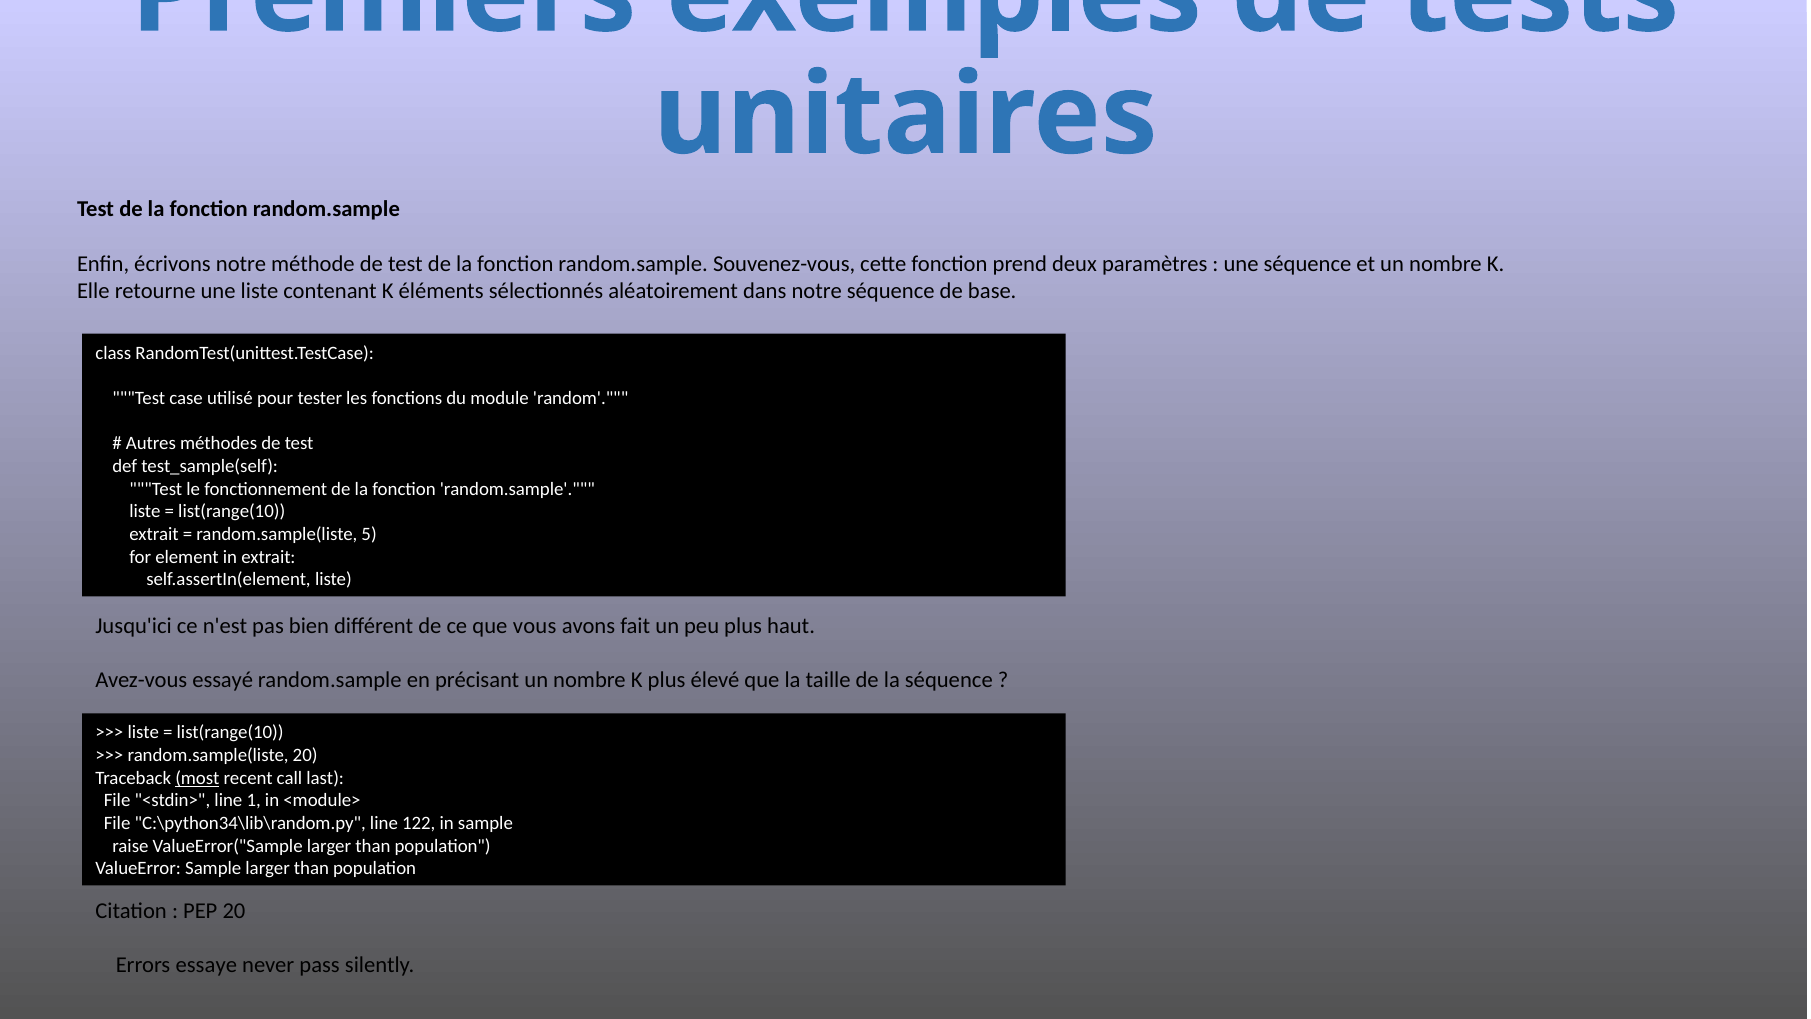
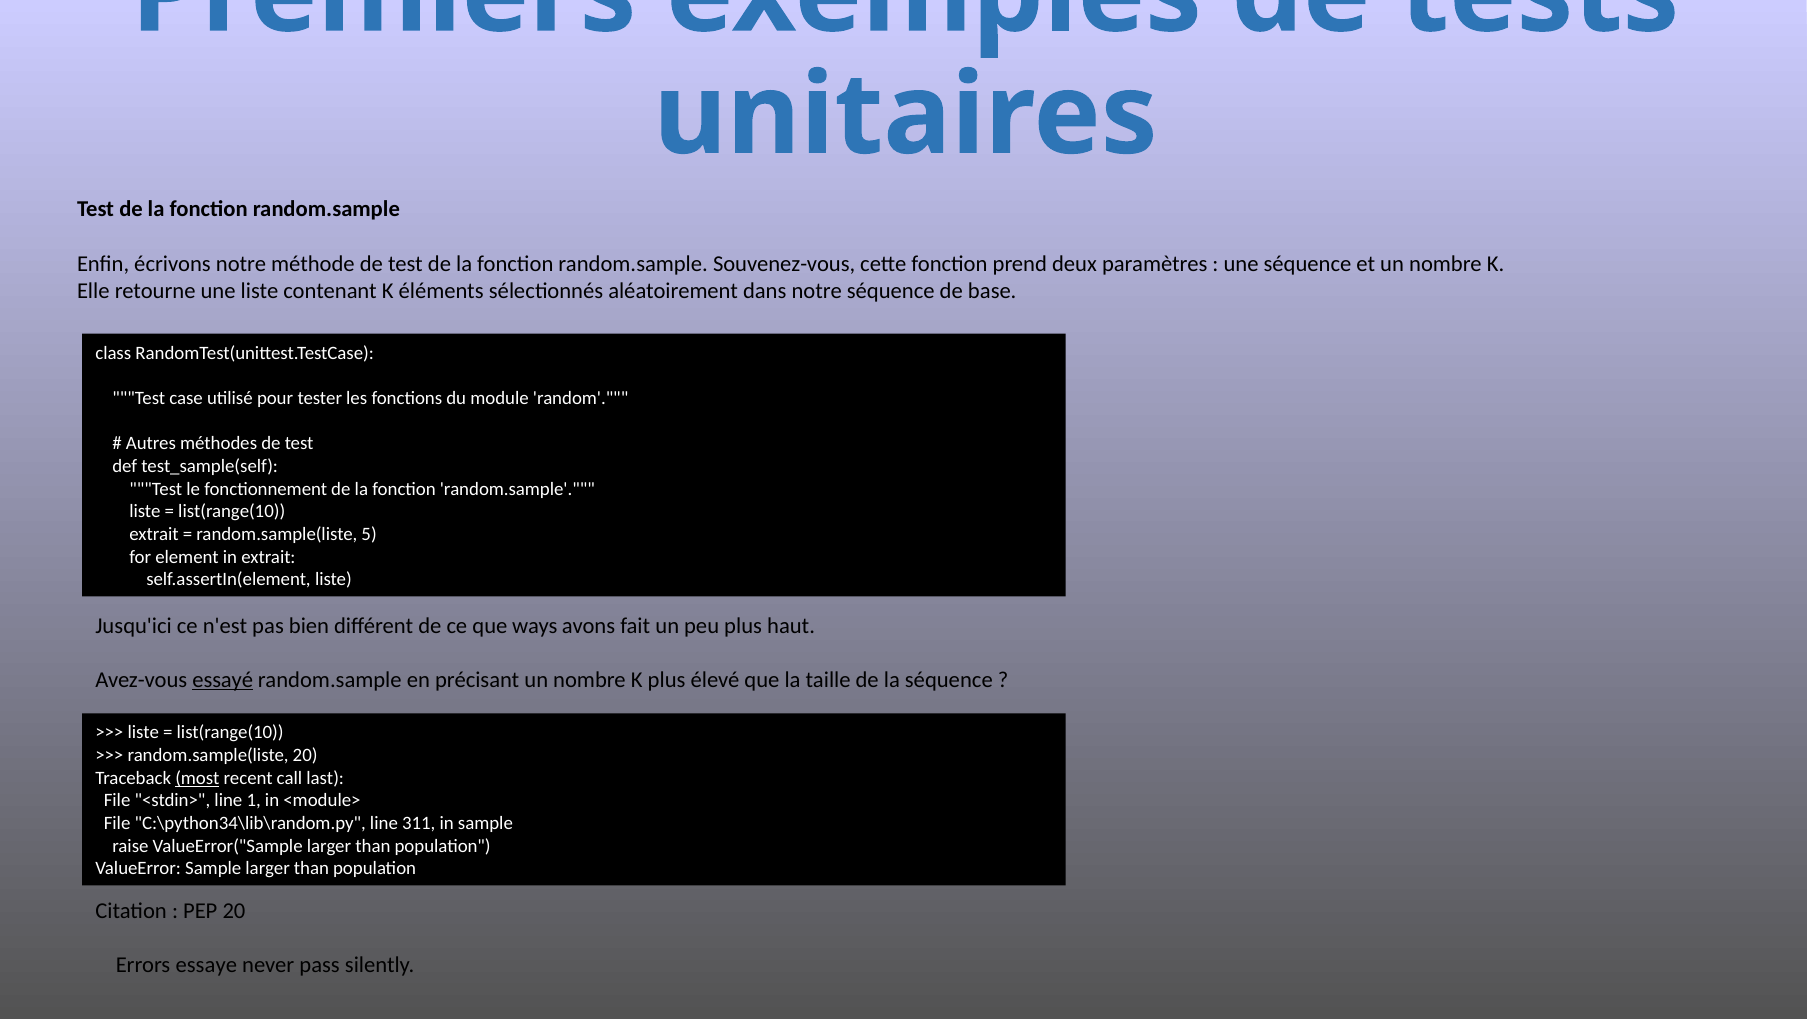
vous: vous -> ways (535, 625)
essayé underline: none -> present (223, 680)
122: 122 -> 311 (419, 823)
